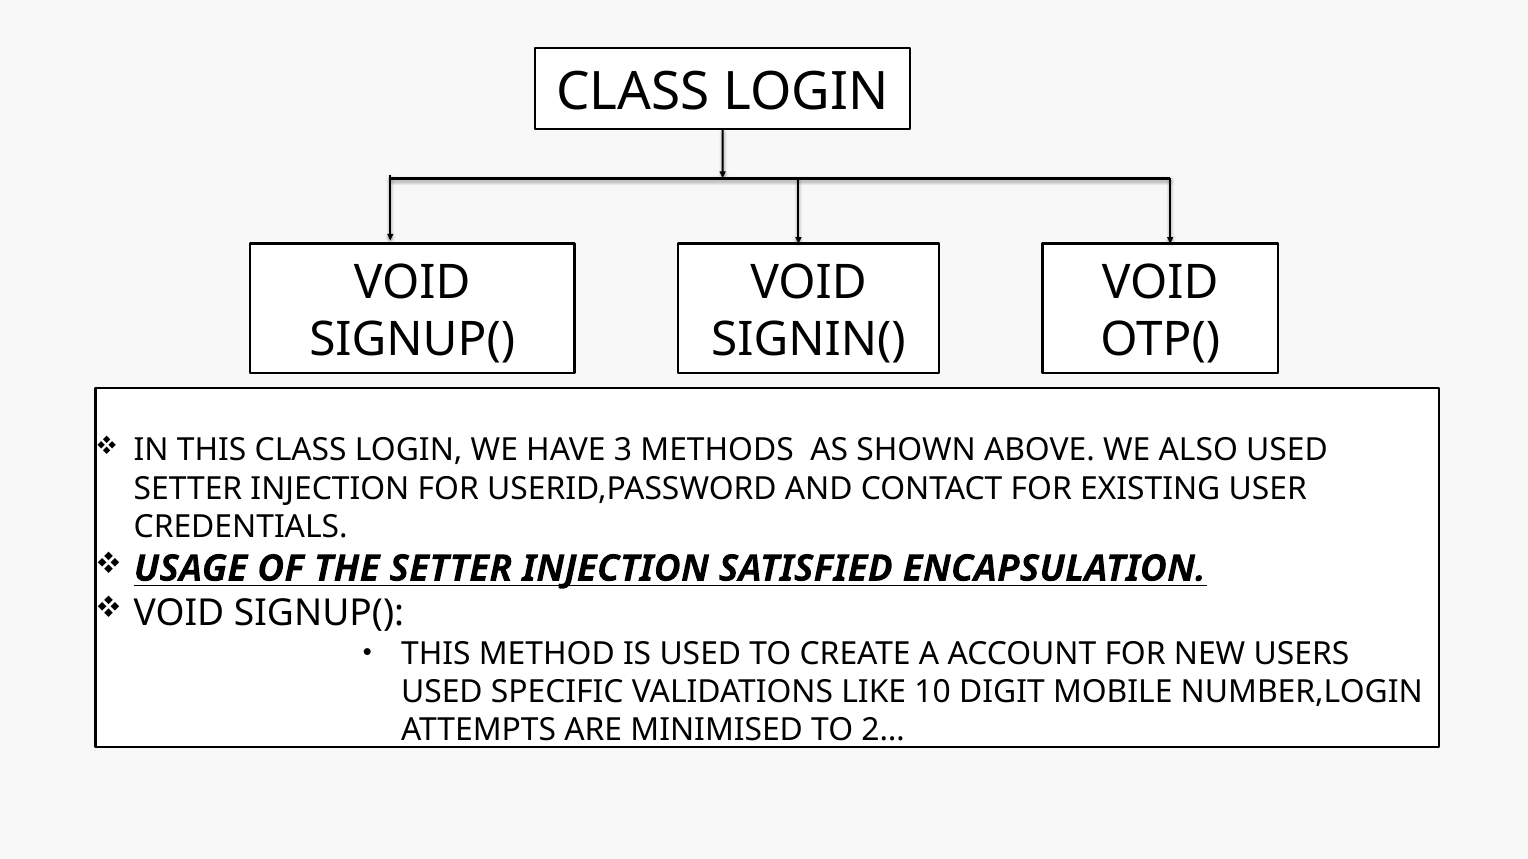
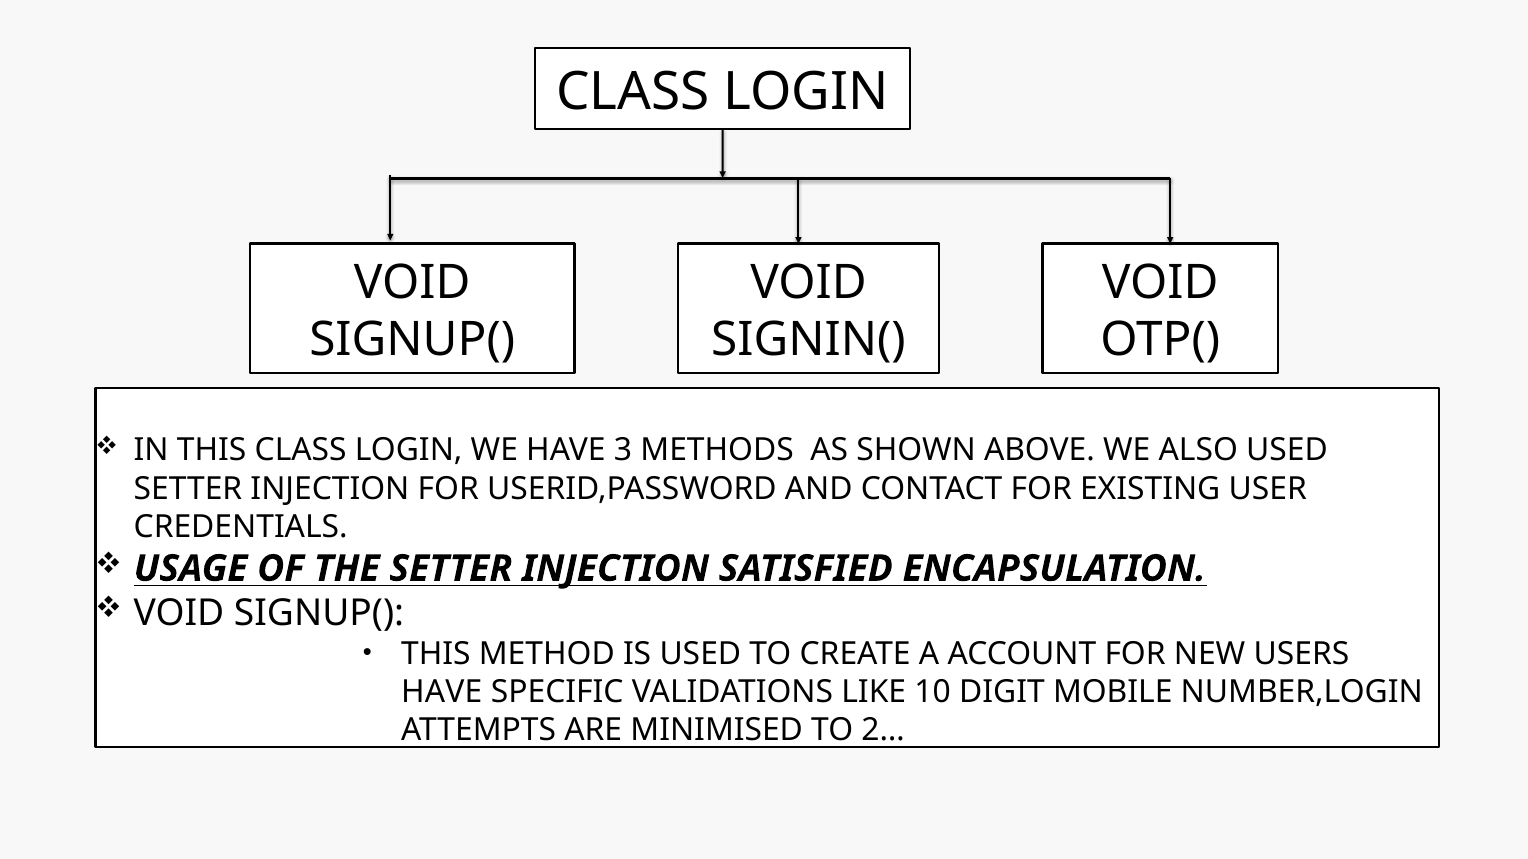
USED: USED -> HAVE (442, 693)
